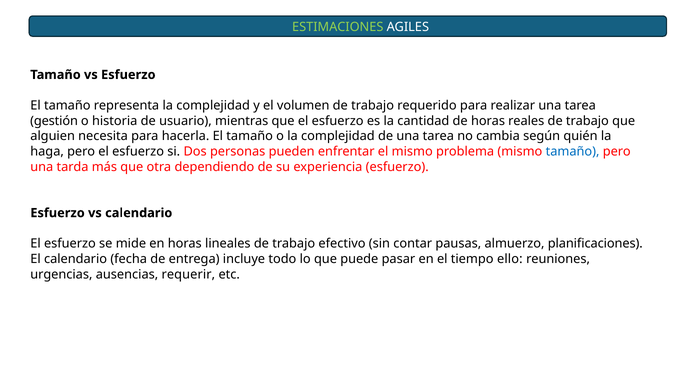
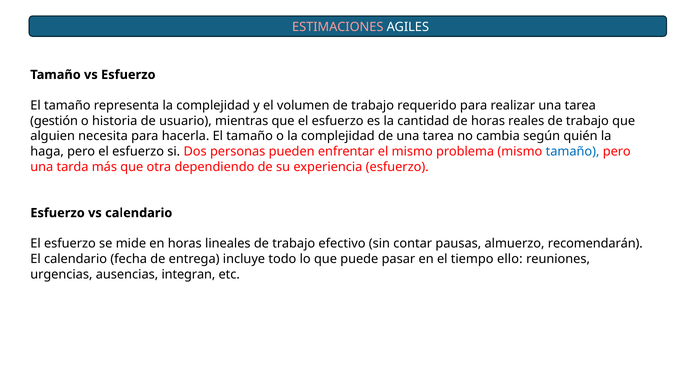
ESTIMACIONES colour: light green -> pink (338, 27)
planificaciones: planificaciones -> recomendarán (595, 243)
requerir: requerir -> integran (188, 274)
